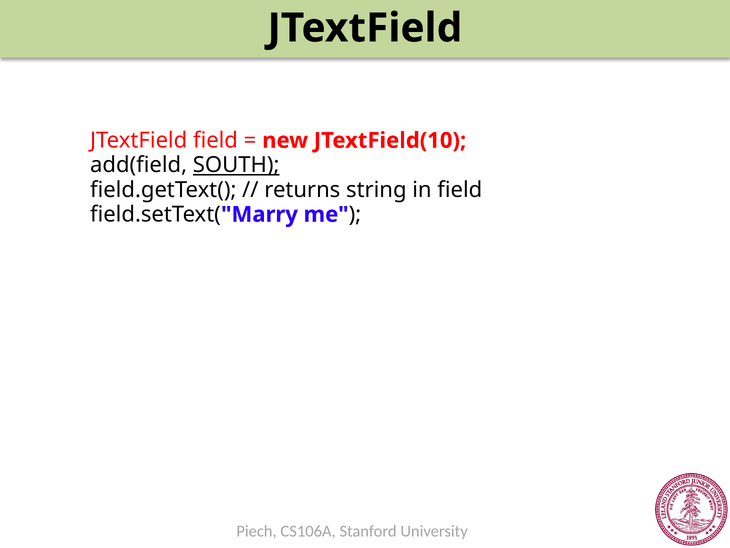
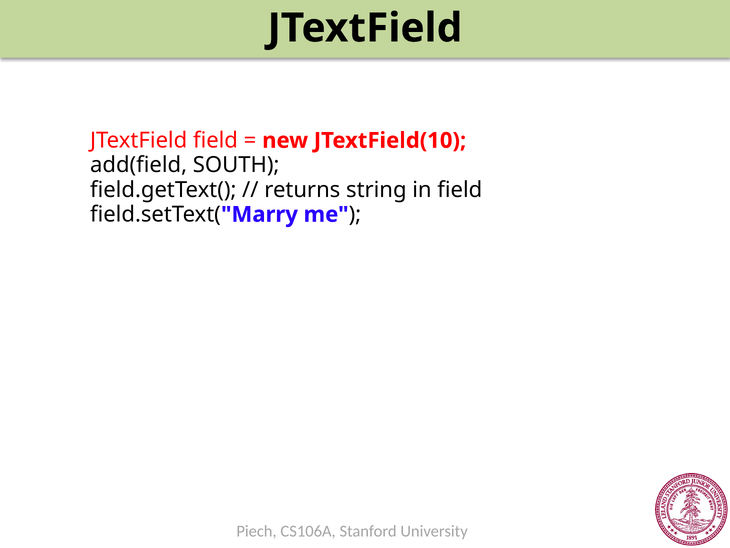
SOUTH underline: present -> none (236, 165)
